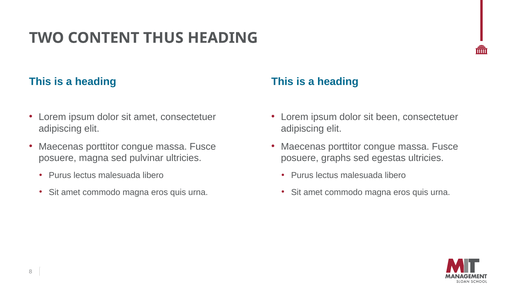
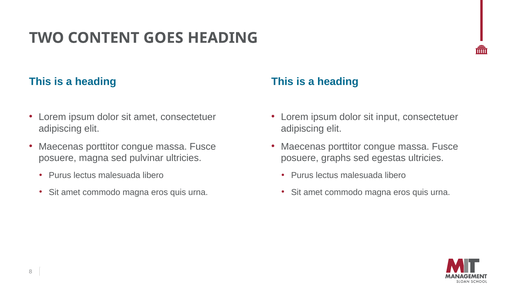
THUS: THUS -> GOES (163, 38)
been: been -> input (388, 117)
